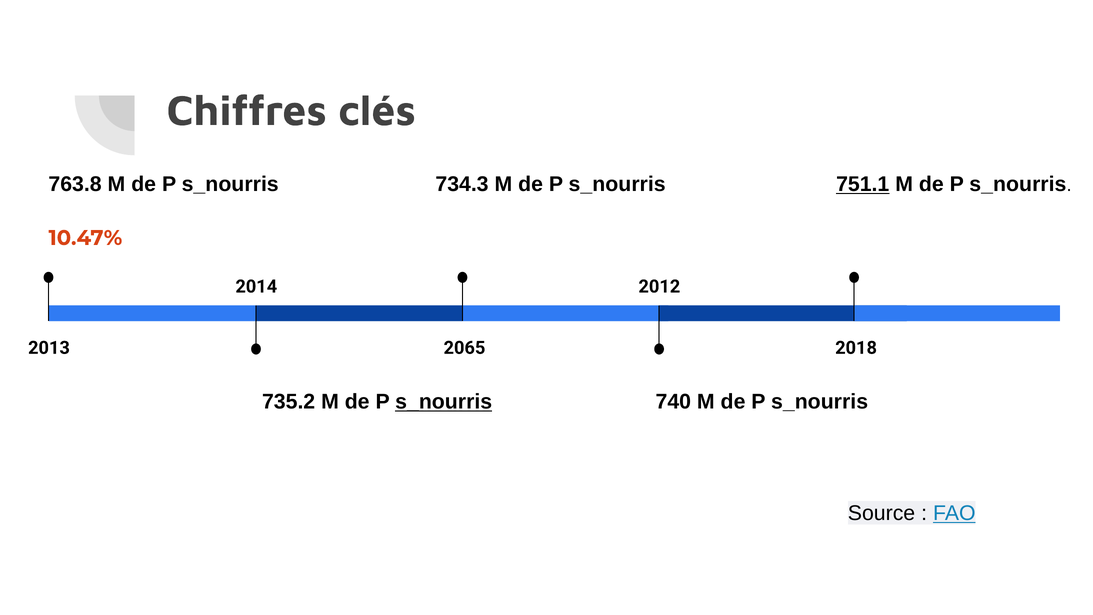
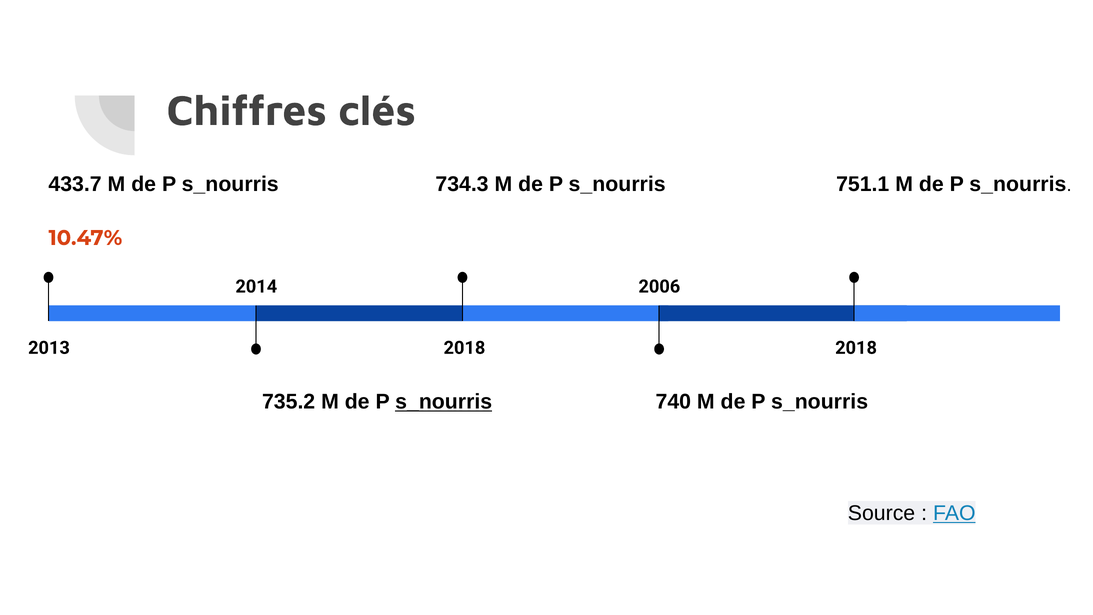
763.8: 763.8 -> 433.7 (75, 184)
751.1 underline: present -> none (863, 184)
2012: 2012 -> 2006 (659, 286)
2065: 2065 -> 2018 (464, 348)
